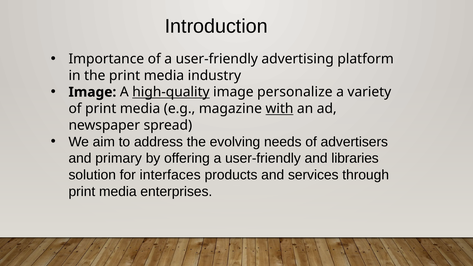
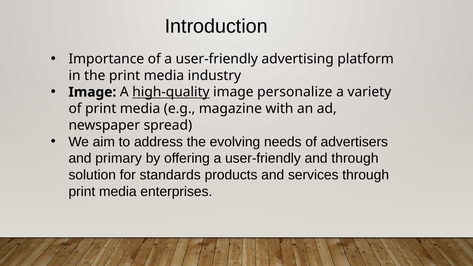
with underline: present -> none (279, 109)
and libraries: libraries -> through (355, 158)
interfaces: interfaces -> standards (170, 175)
